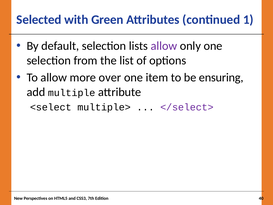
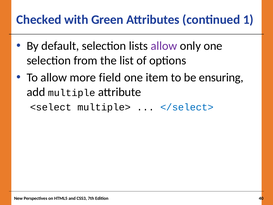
Selected: Selected -> Checked (39, 20)
over: over -> field (110, 77)
</select> colour: purple -> blue (187, 107)
